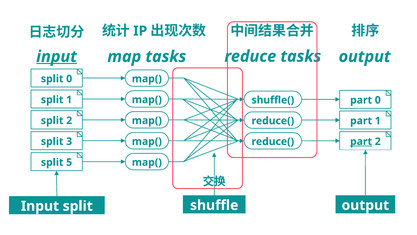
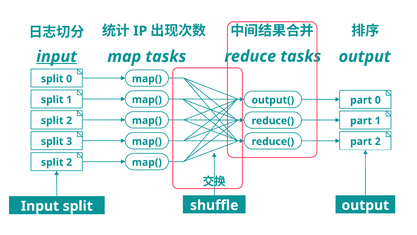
shuffle(: shuffle( -> output( (273, 100)
part underline: present -> none (361, 141)
5: 5 -> 2 (69, 162)
